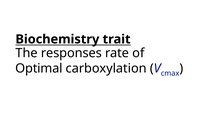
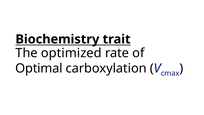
responses: responses -> optimized (71, 53)
